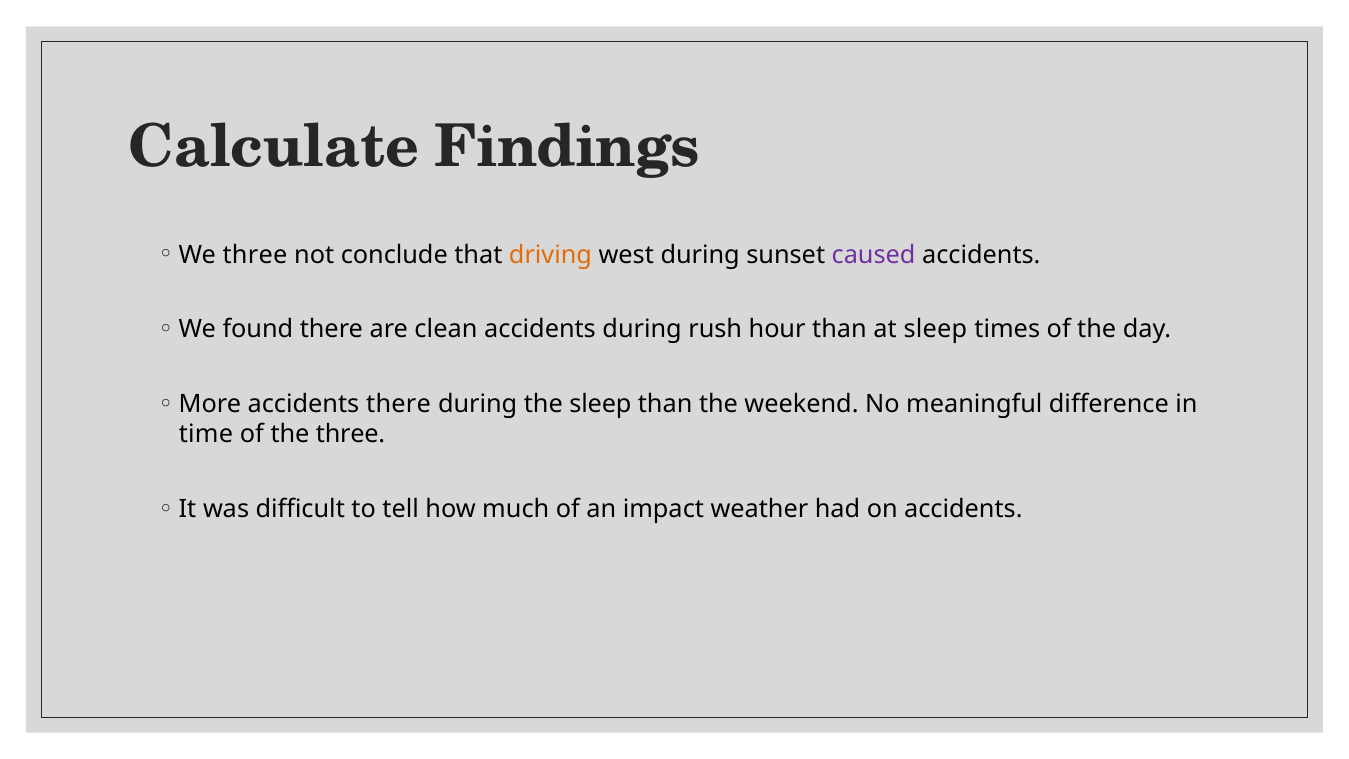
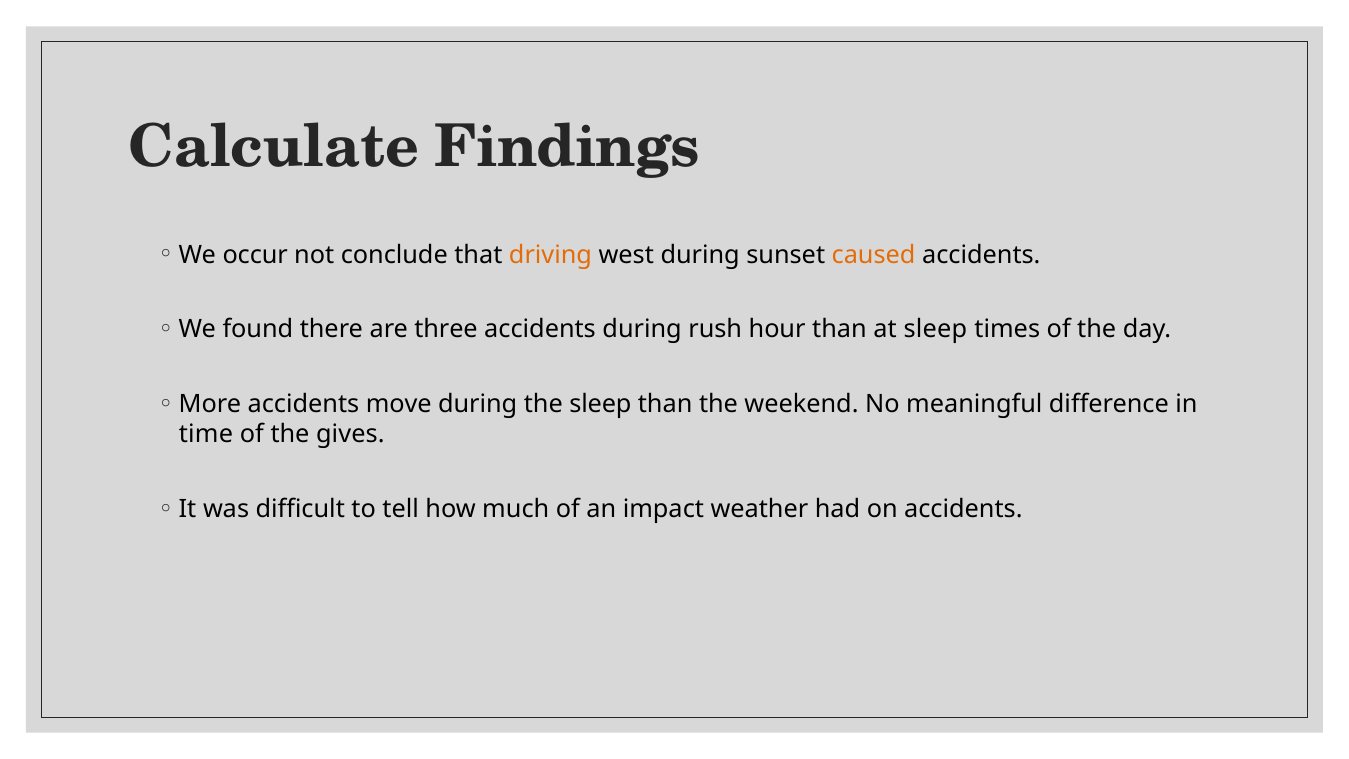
We three: three -> occur (255, 255)
caused colour: purple -> orange (874, 255)
clean: clean -> three (446, 329)
accidents there: there -> move (399, 404)
the three: three -> gives (350, 435)
